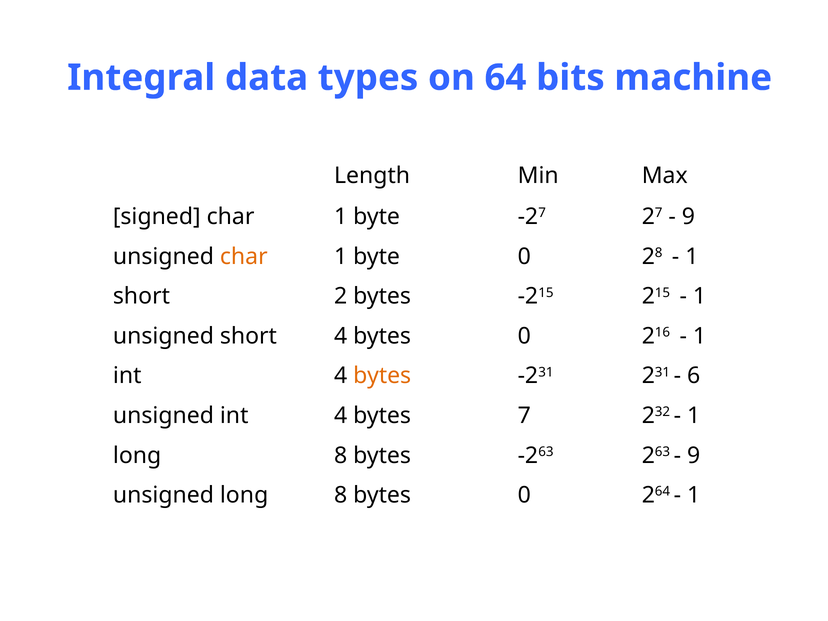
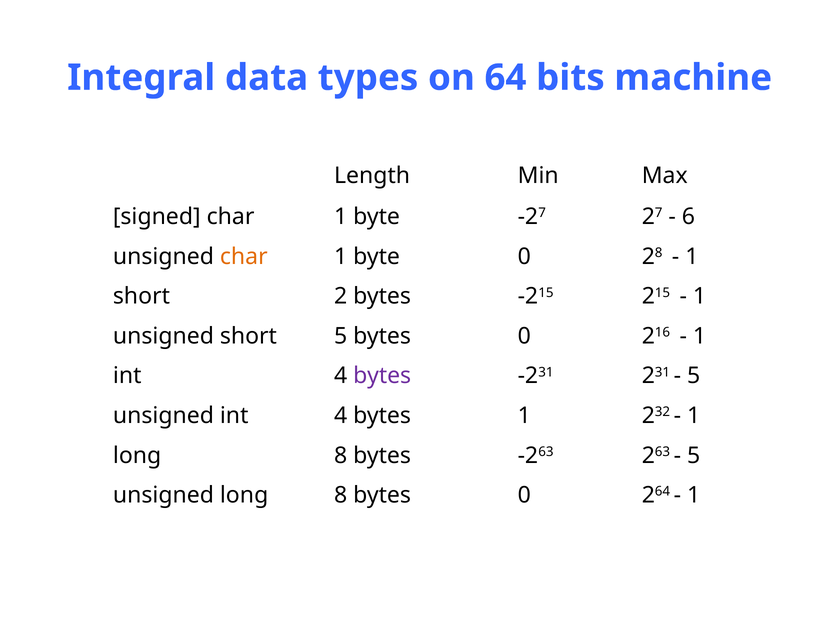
9: 9 -> 6 (688, 217)
short 4: 4 -> 5 (341, 336)
bytes colour: orange -> purple (382, 376)
6: 6 -> 5 (694, 376)
bytes 7: 7 -> 1 (524, 416)
9: 9 -> 5 (694, 455)
